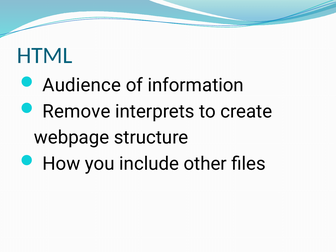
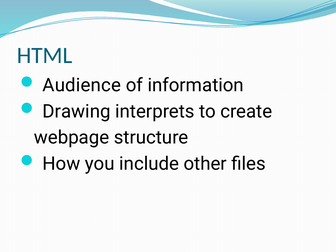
Remove: Remove -> Drawing (77, 111)
